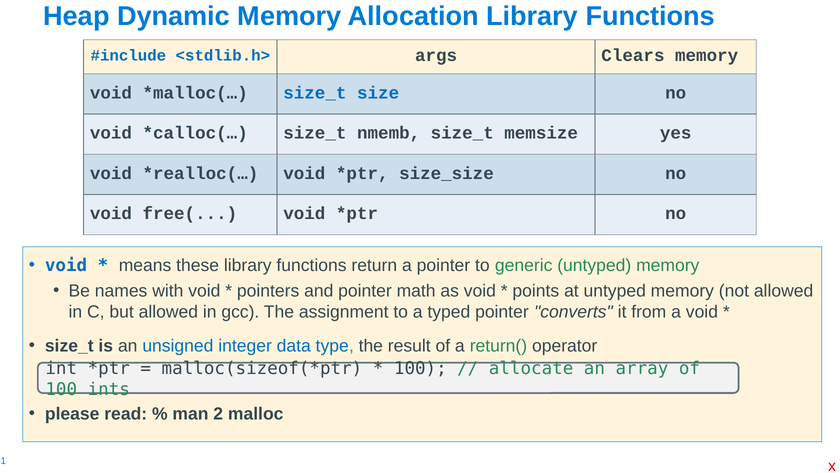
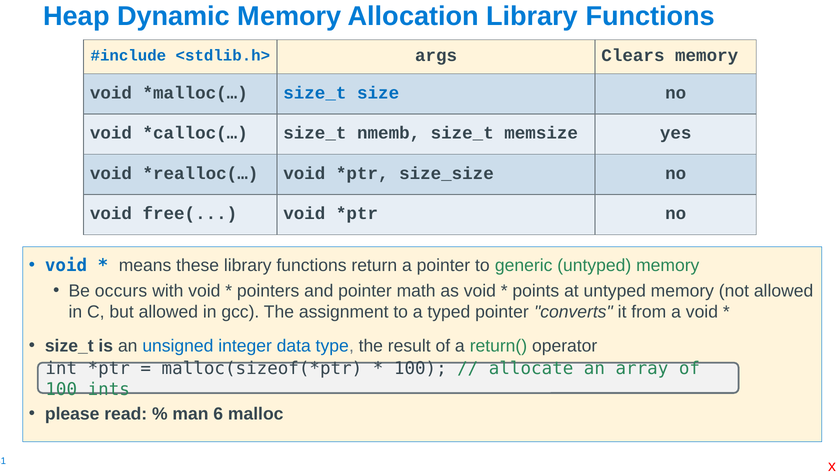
names: names -> occurs (121, 291)
2: 2 -> 6 (218, 414)
